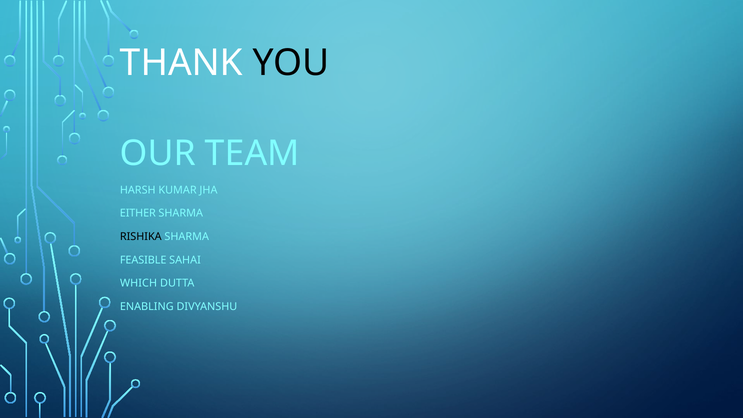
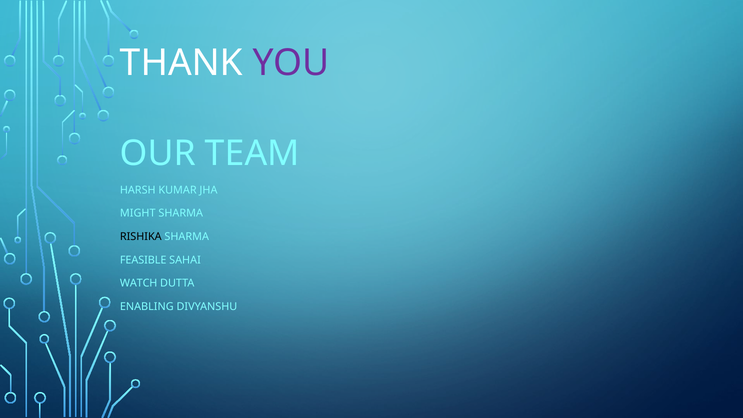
YOU colour: black -> purple (291, 63)
EITHER: EITHER -> MIGHT (138, 213)
WHICH: WHICH -> WATCH (139, 283)
